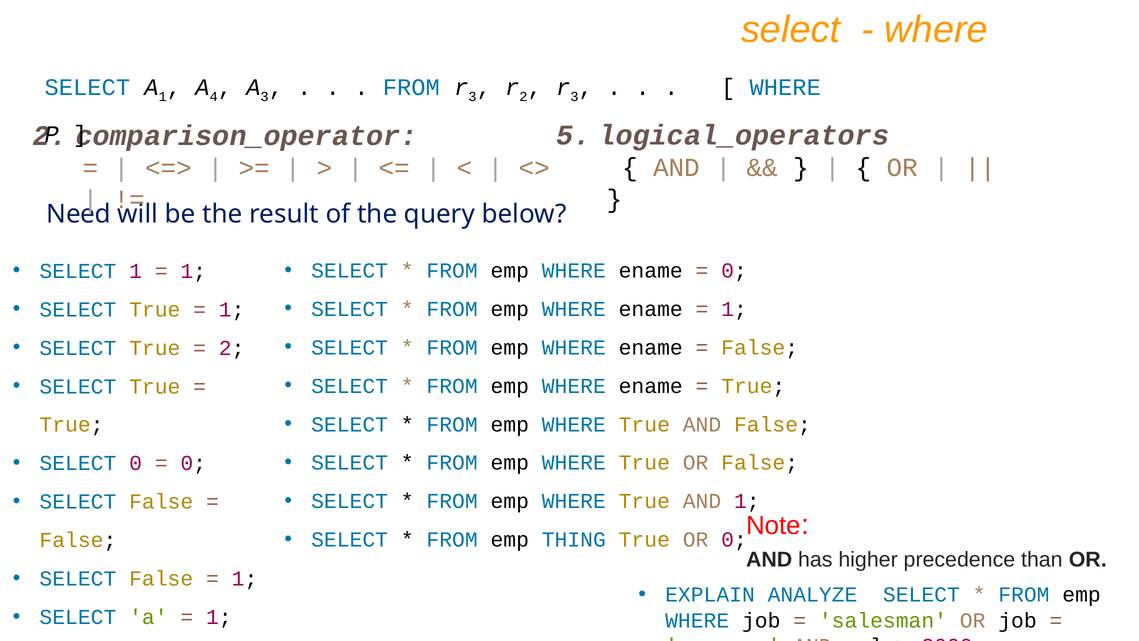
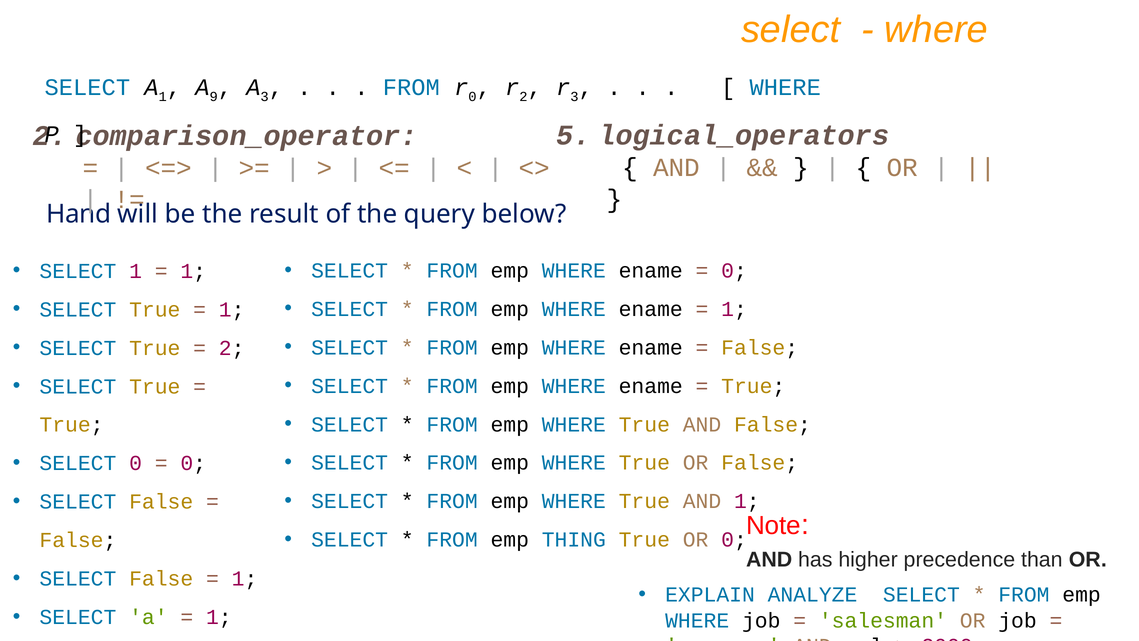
4: 4 -> 9 (214, 97)
3: 3 -> 0 (472, 97)
Need: Need -> Hand (79, 214)
